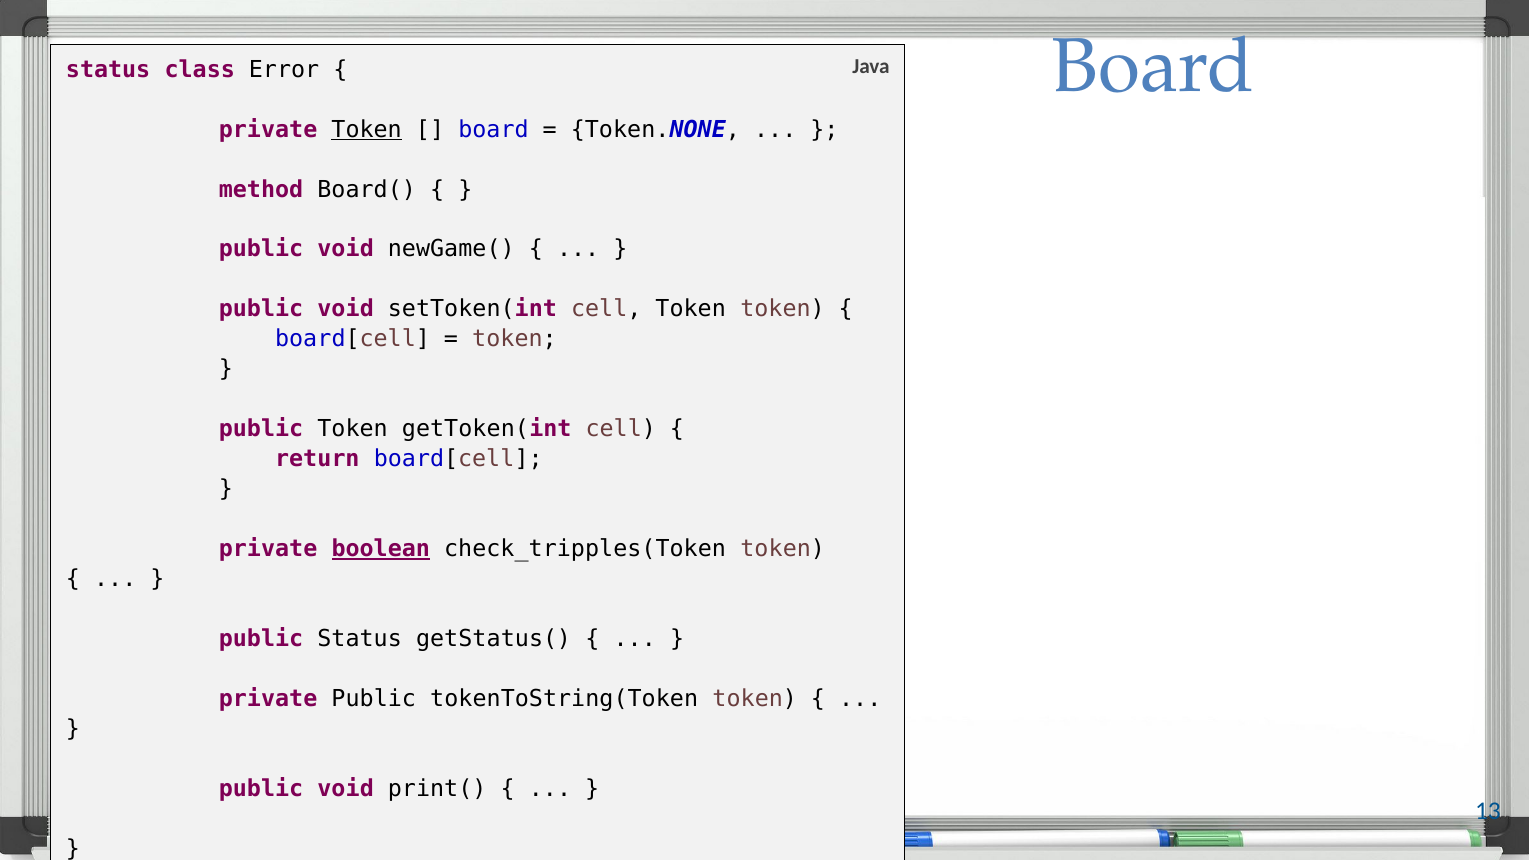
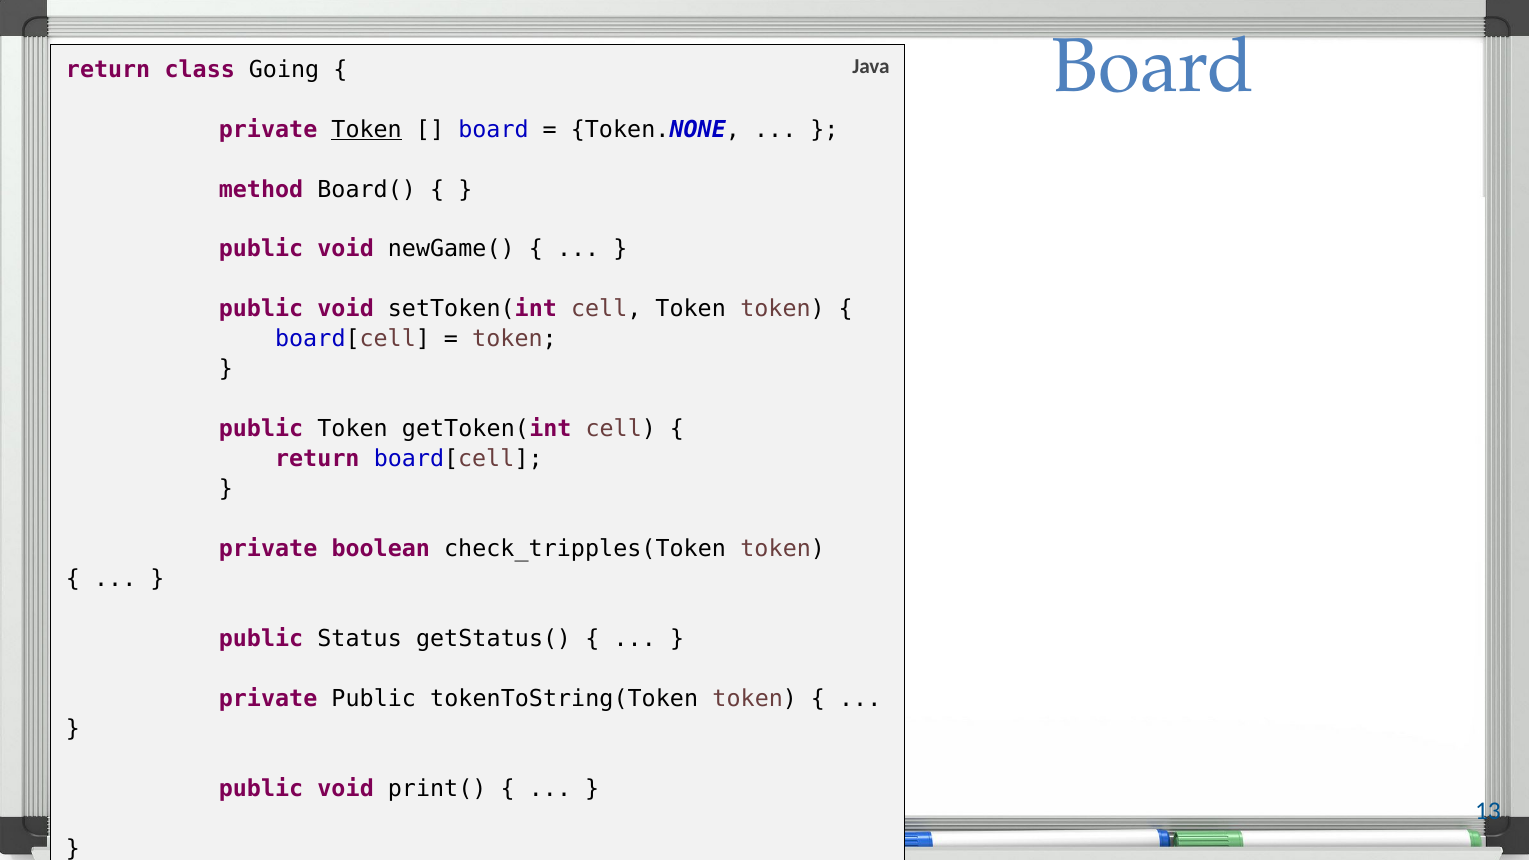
status: status -> return (108, 69)
Error: Error -> Going (284, 69)
boolean underline: present -> none (381, 549)
